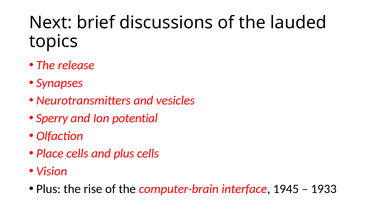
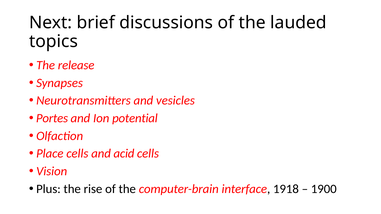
Sperry: Sperry -> Portes (52, 118)
and plus: plus -> acid (124, 154)
1945: 1945 -> 1918 (286, 189)
1933: 1933 -> 1900 (324, 189)
